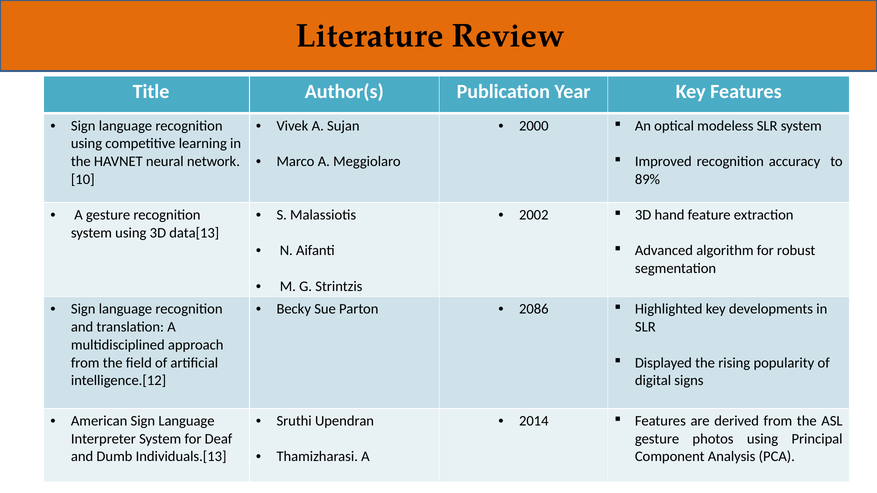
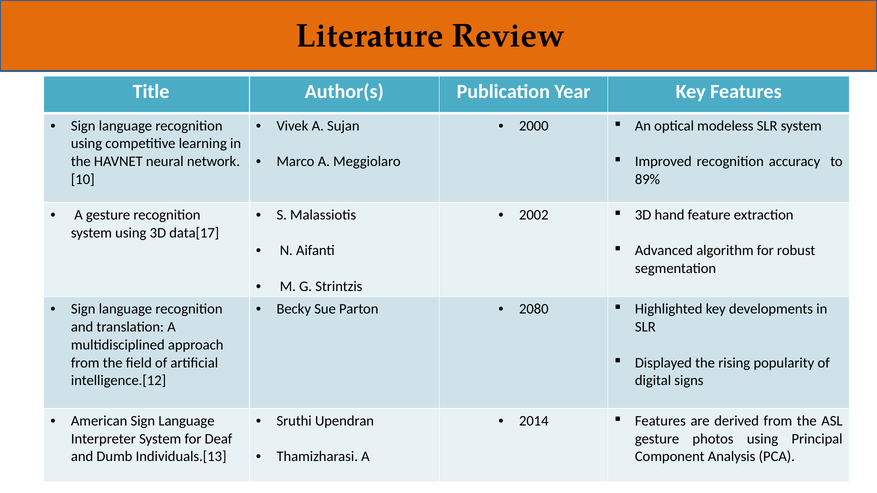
data[13: data[13 -> data[17 (194, 233)
2086: 2086 -> 2080 (534, 309)
